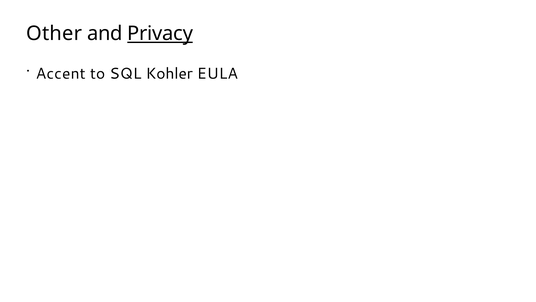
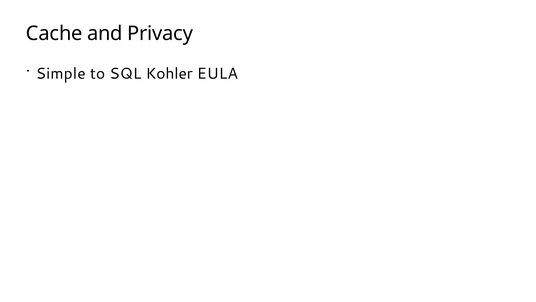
Other: Other -> Cache (54, 34)
Privacy underline: present -> none (160, 34)
Accent: Accent -> Simple (61, 74)
